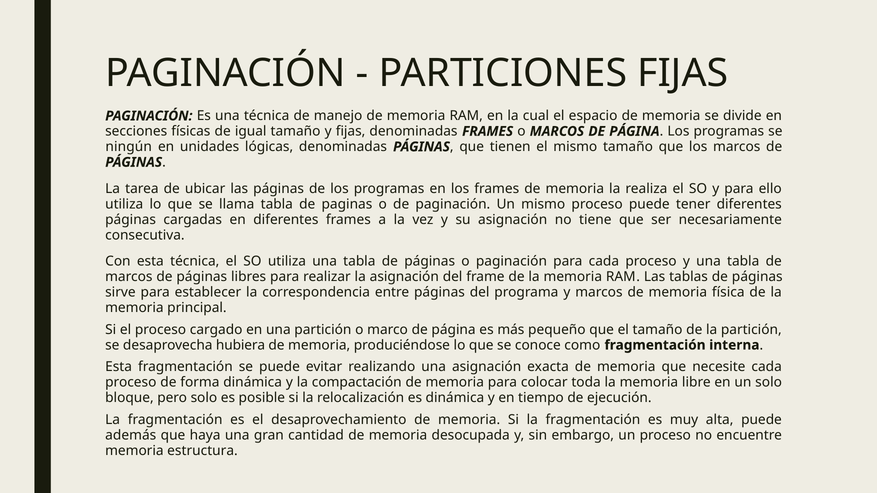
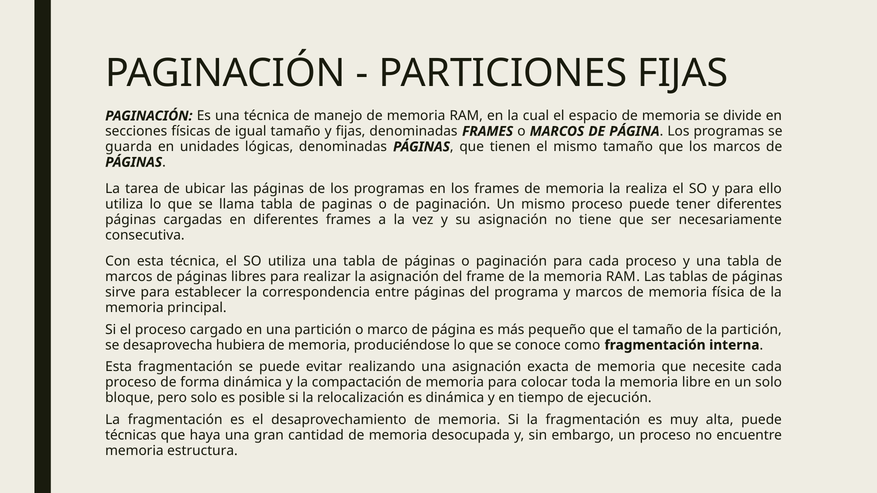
ningún: ningún -> guarda (129, 147)
además: además -> técnicas (131, 435)
